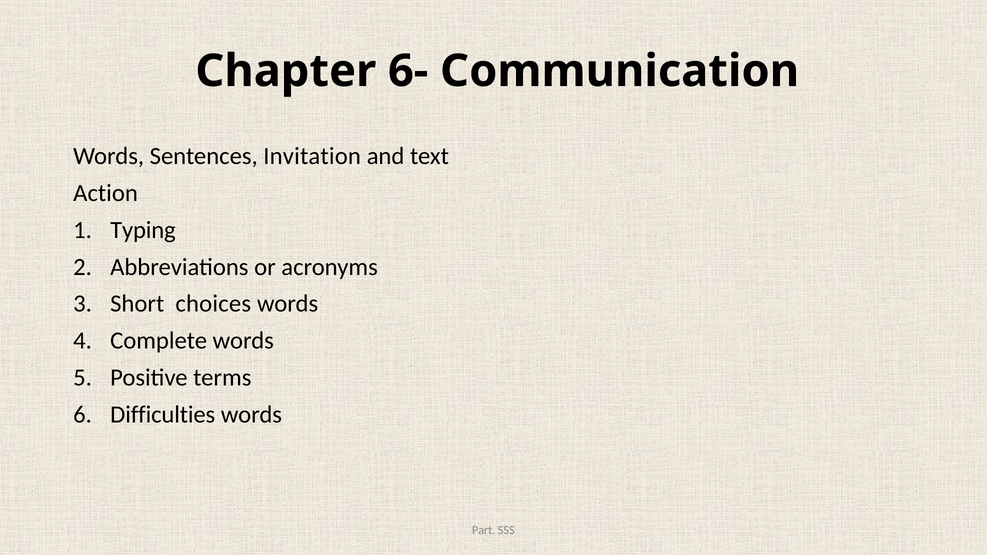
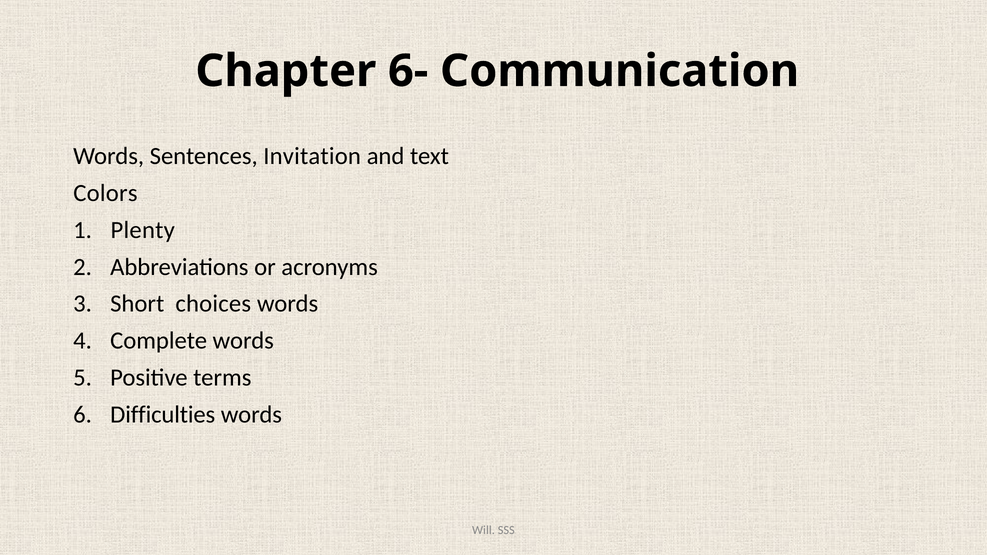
Action: Action -> Colors (105, 193)
Typing: Typing -> Plenty (143, 230)
Part: Part -> Will (484, 530)
